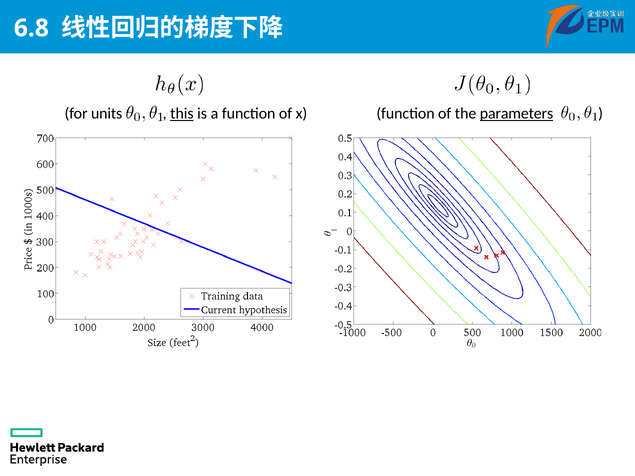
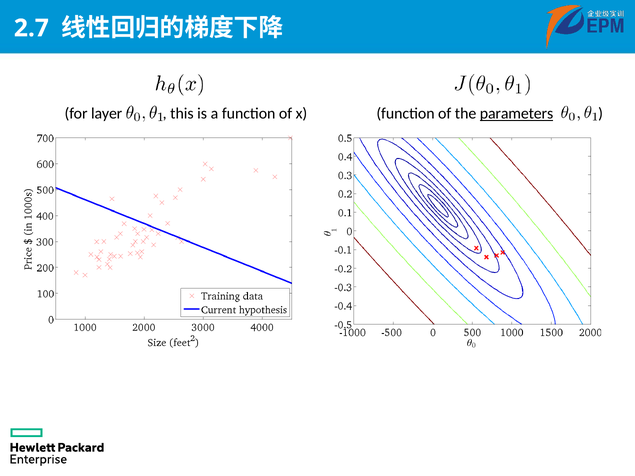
6.8: 6.8 -> 2.7 (31, 28)
units: units -> layer (107, 114)
this underline: present -> none (182, 114)
